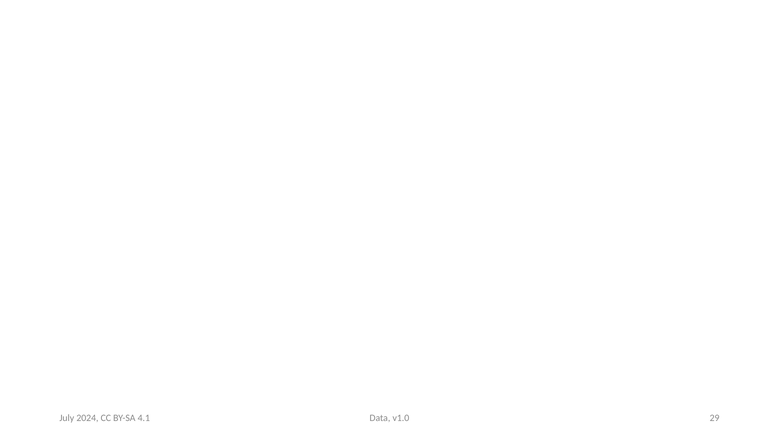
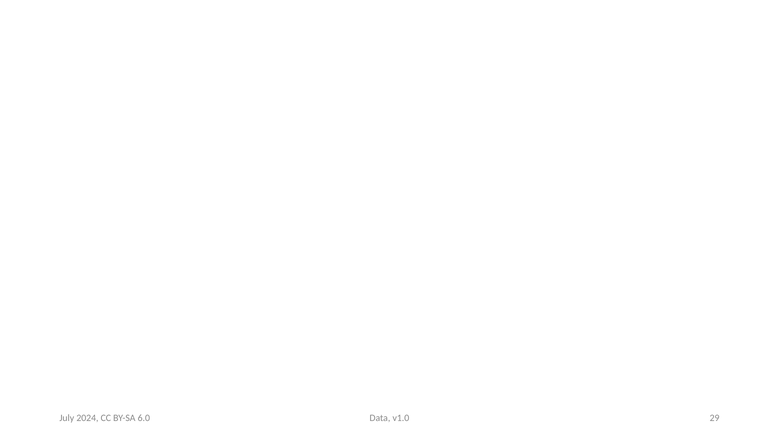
4.1: 4.1 -> 6.0 (144, 418)
